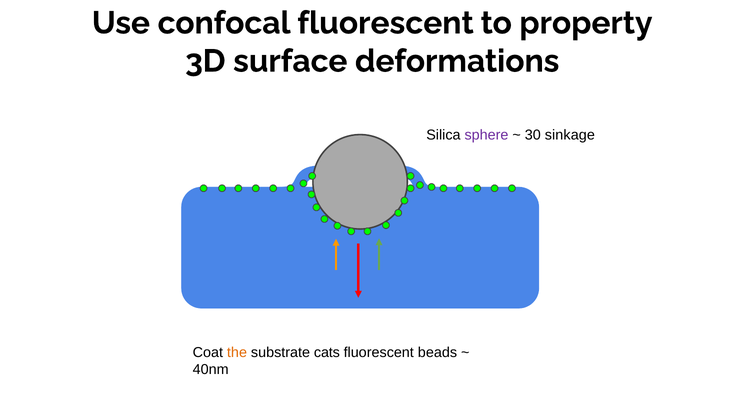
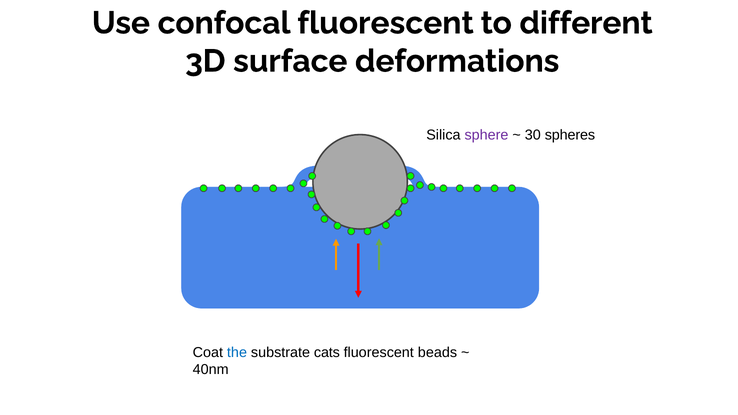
property: property -> different (586, 23)
sinkage: sinkage -> spheres (570, 135)
the colour: orange -> blue (237, 353)
